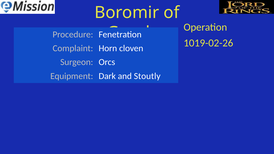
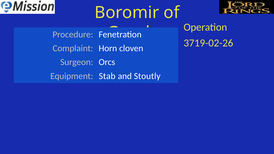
1019-02-26: 1019-02-26 -> 3719-02-26 (208, 43)
Dark: Dark -> Stab (107, 76)
